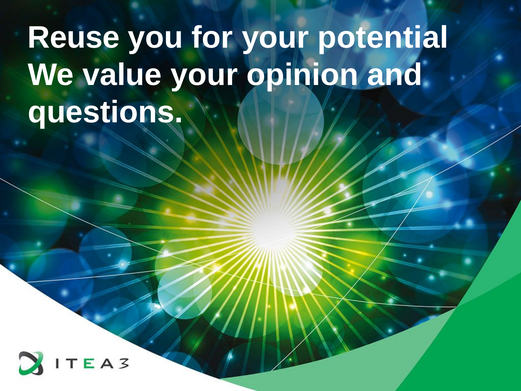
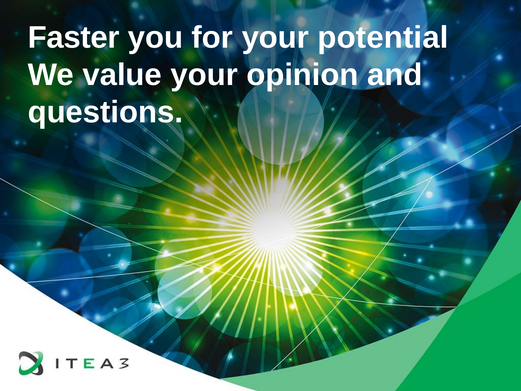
Reuse: Reuse -> Faster (74, 38)
